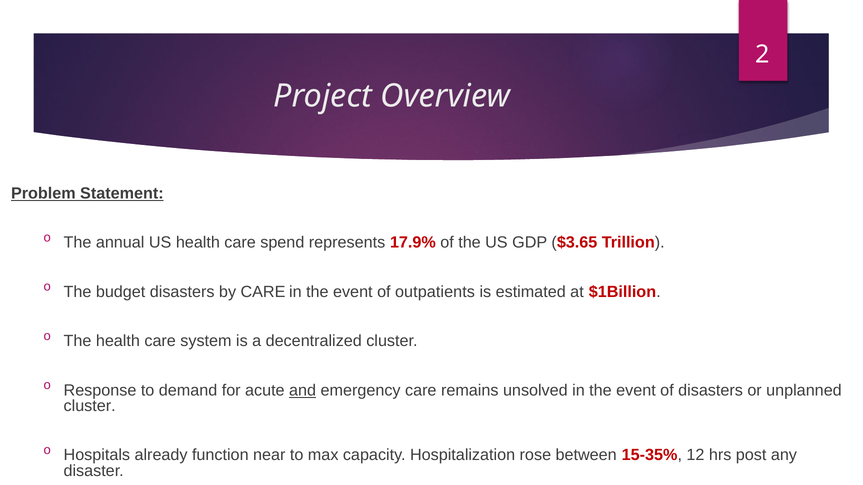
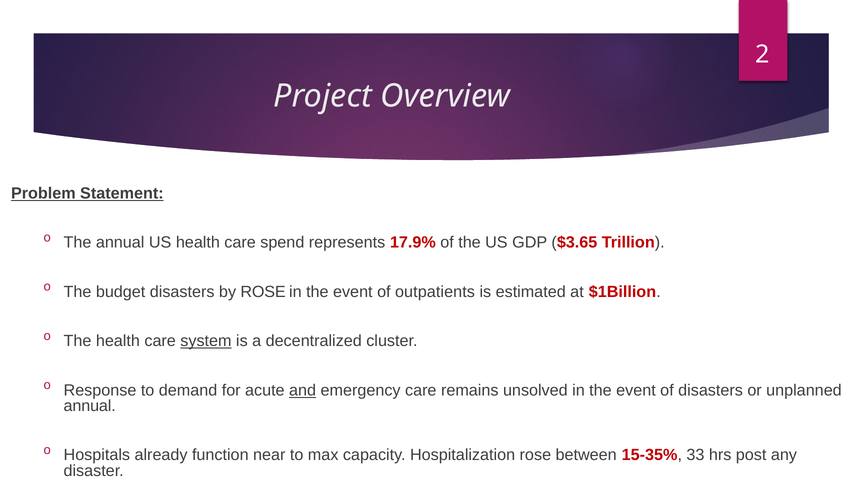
by CARE: CARE -> ROSE (263, 292)
system underline: none -> present (206, 341)
cluster: cluster -> annual (90, 406)
12: 12 -> 33 (695, 456)
